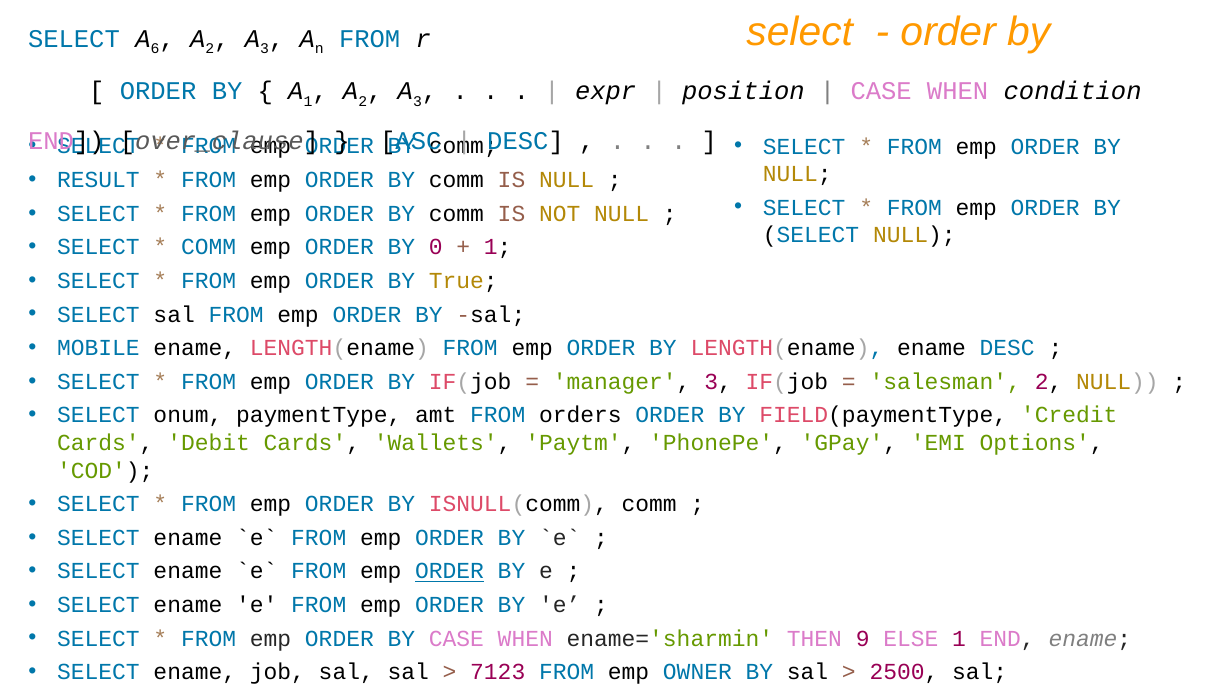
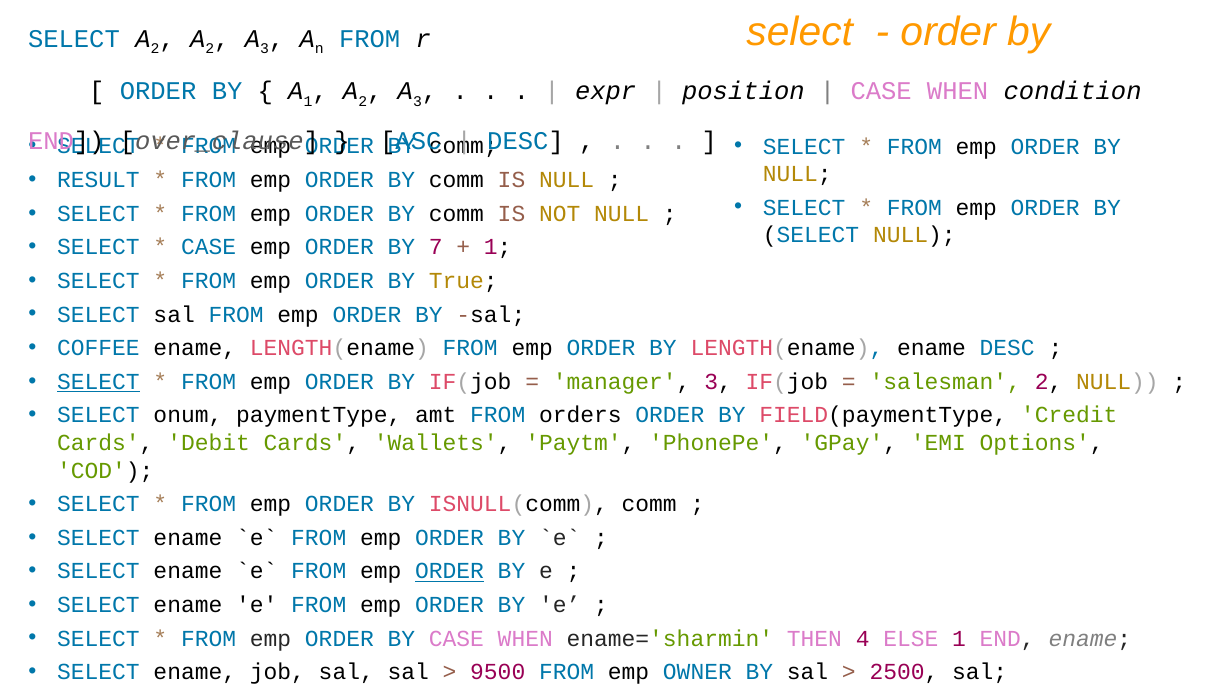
6: 6 -> 2 (155, 49)
COMM: COMM -> CASE (209, 247)
0: 0 -> 7 (436, 247)
MOBILE: MOBILE -> COFFEE (98, 348)
SELECT underline: none -> present (98, 382)
9: 9 -> 4 (863, 639)
7123: 7123 -> 9500 (498, 673)
